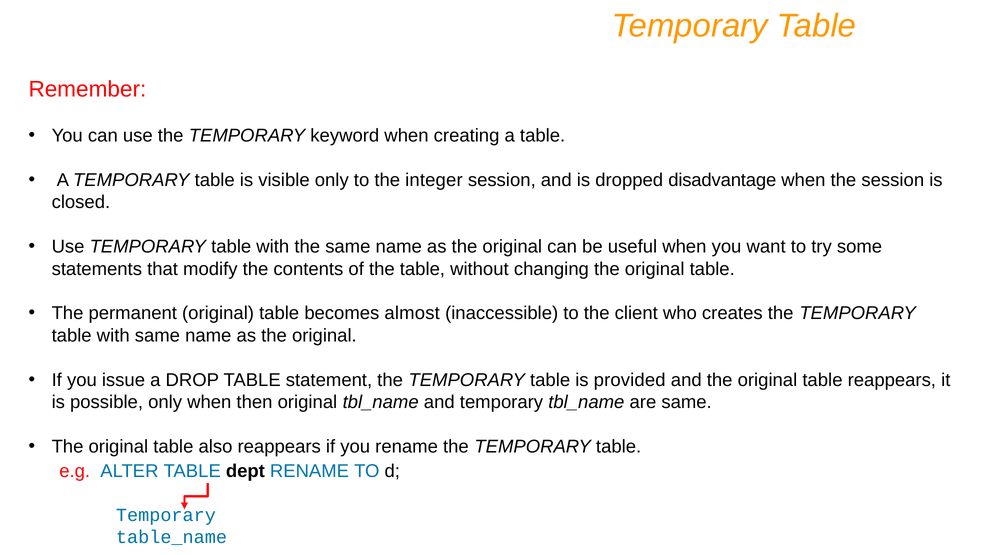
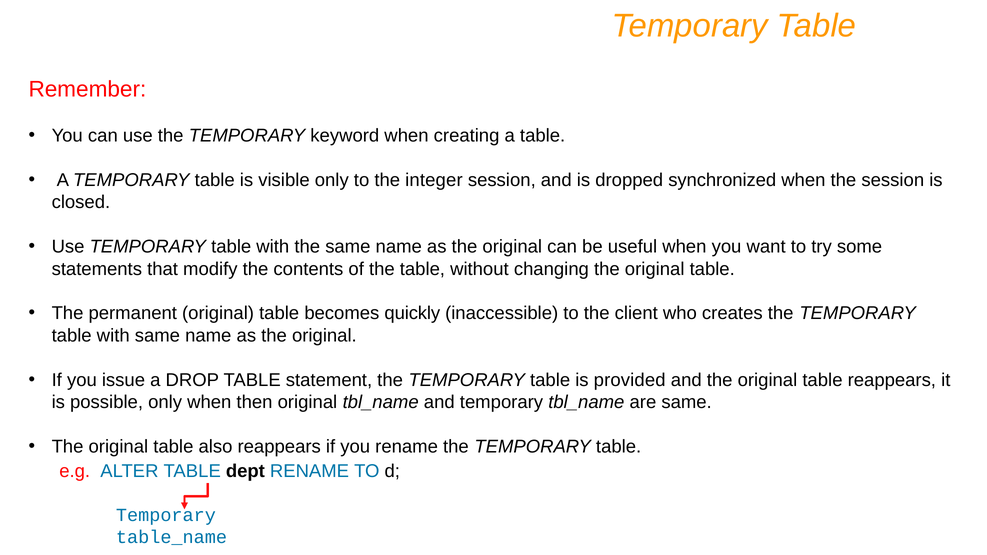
disadvantage: disadvantage -> synchronized (722, 180)
almost: almost -> quickly (412, 313)
